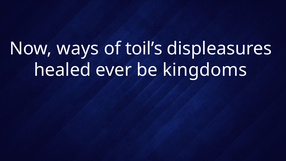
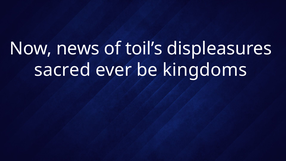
ways: ways -> news (78, 49)
healed: healed -> sacred (62, 70)
